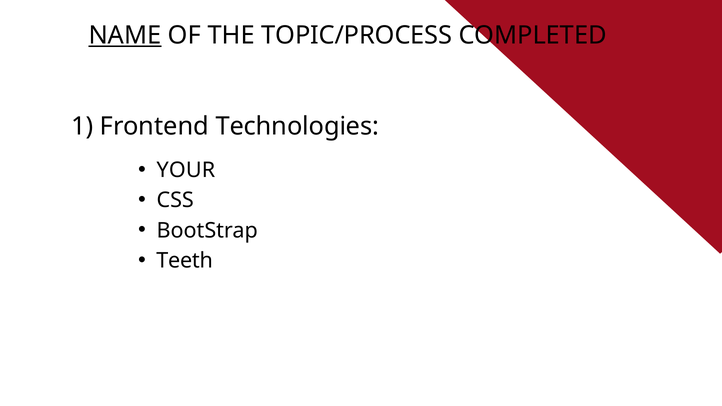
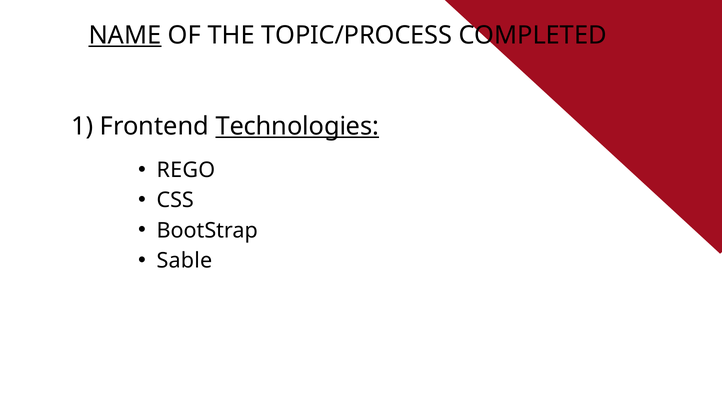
Technologies underline: none -> present (297, 126)
YOUR: YOUR -> REGO (186, 170)
Teeth: Teeth -> Sable (184, 261)
